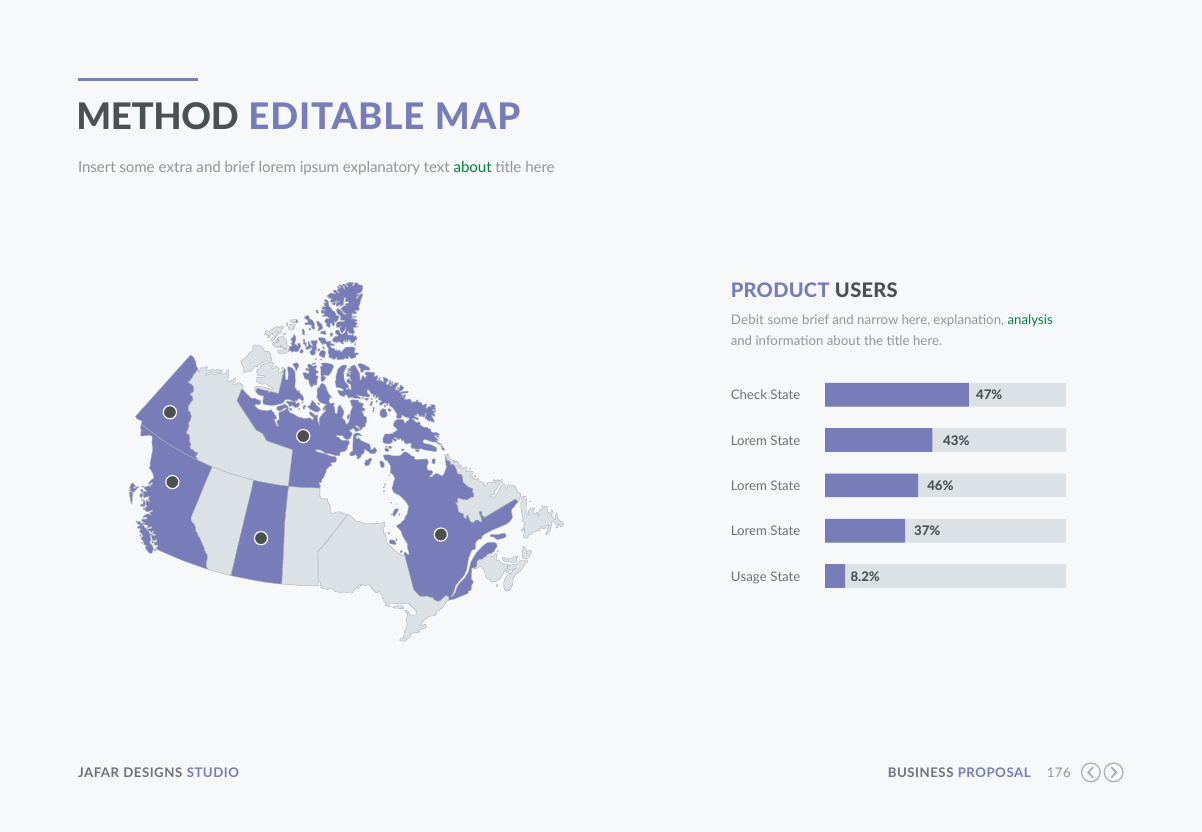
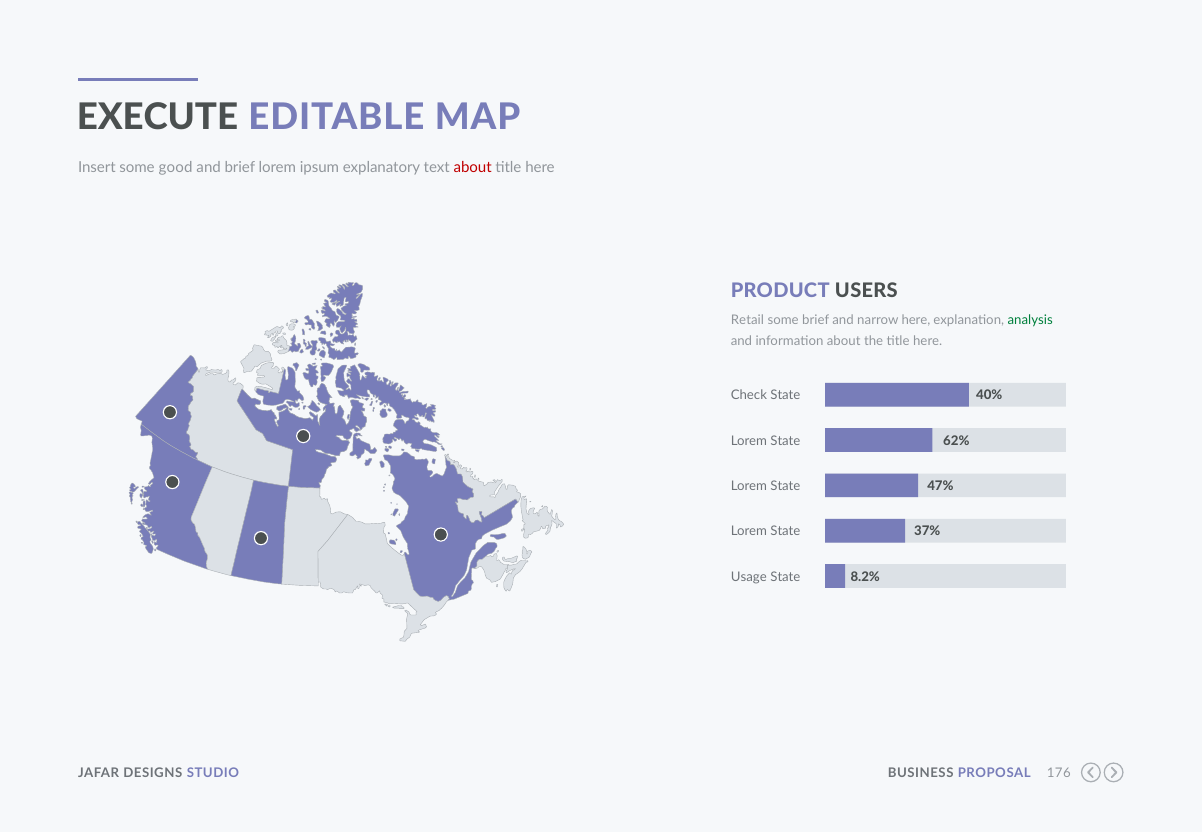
METHOD: METHOD -> EXECUTE (157, 118)
extra: extra -> good (176, 167)
about colour: green -> red (473, 167)
Debit: Debit -> Retail (747, 320)
47%: 47% -> 40% (989, 396)
43%: 43% -> 62% (956, 441)
46%: 46% -> 47% (940, 486)
